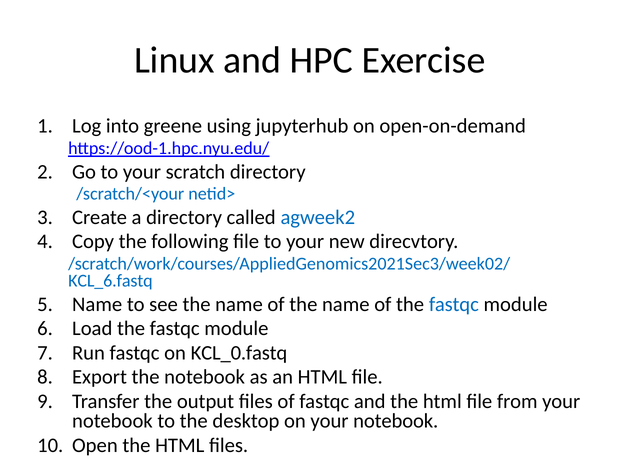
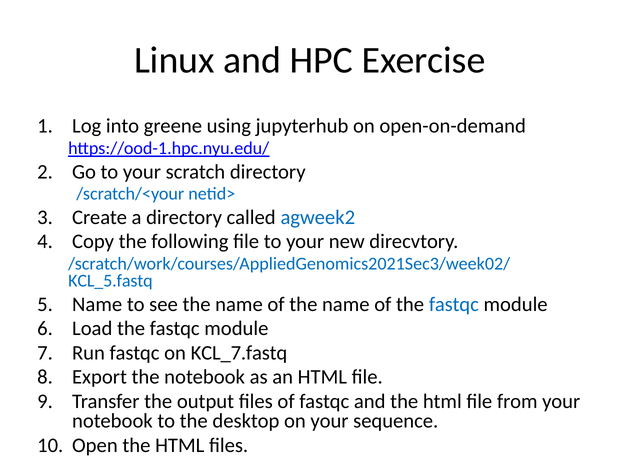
KCL_6.fastq: KCL_6.fastq -> KCL_5.fastq (110, 281)
KCL_0.fastq: KCL_0.fastq -> KCL_7.fastq (239, 353)
on your notebook: notebook -> sequence (396, 421)
